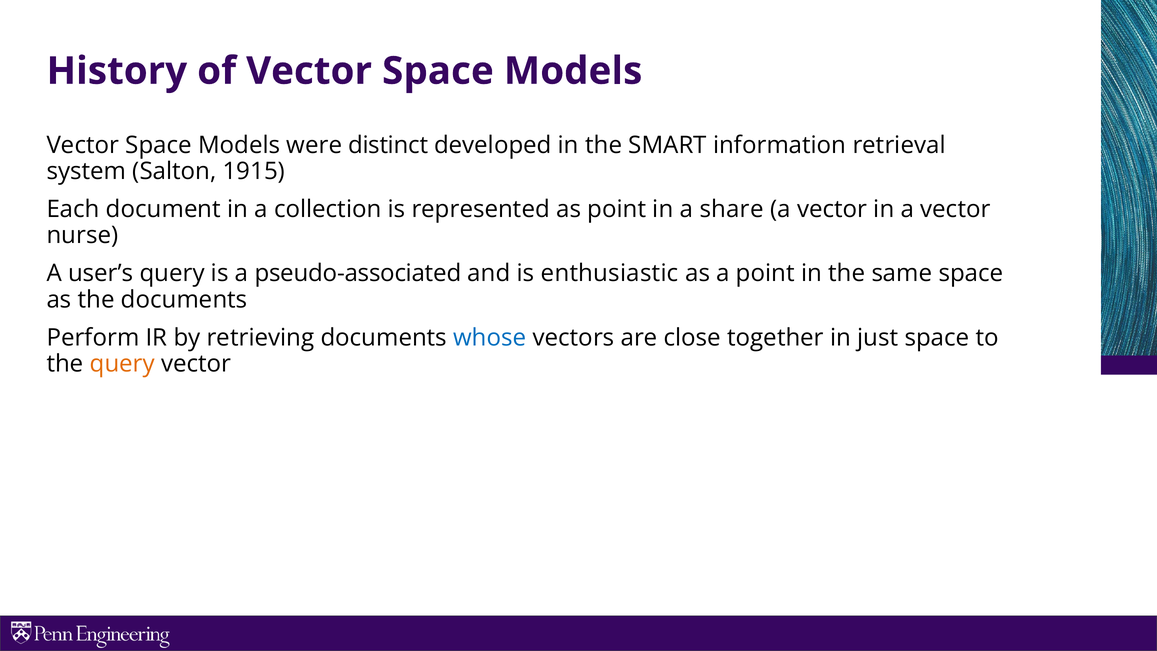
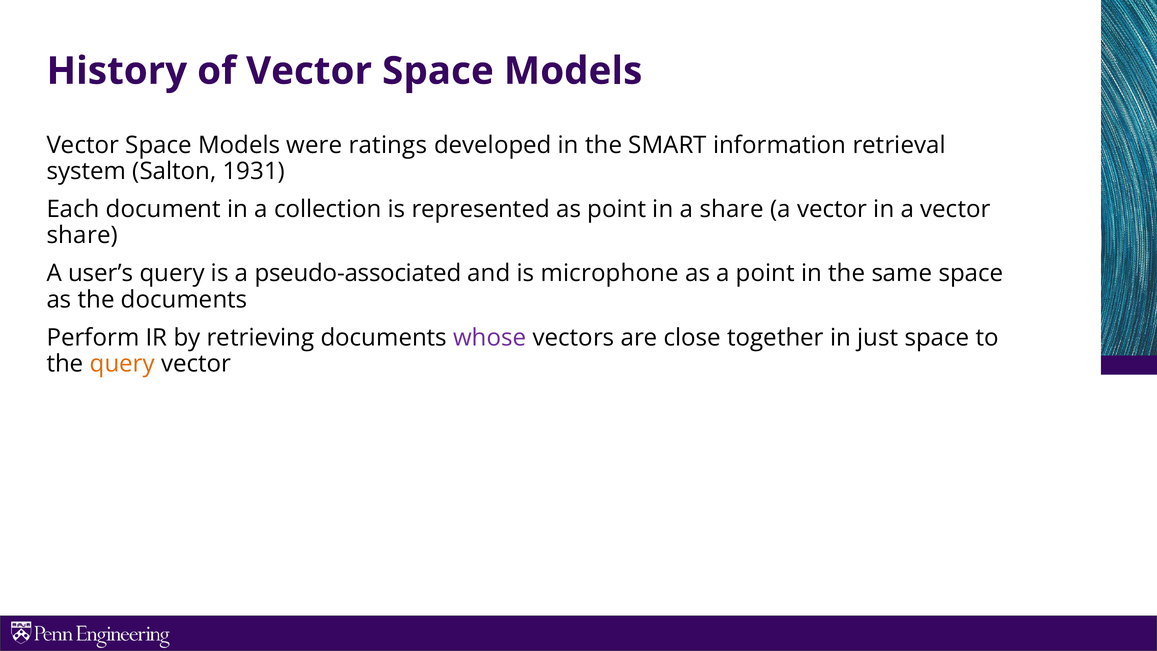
distinct: distinct -> ratings (388, 145)
1915: 1915 -> 1931 (254, 171)
nurse: nurse -> share (82, 235)
enthusiastic: enthusiastic -> microphone (610, 273)
whose colour: blue -> purple (490, 338)
